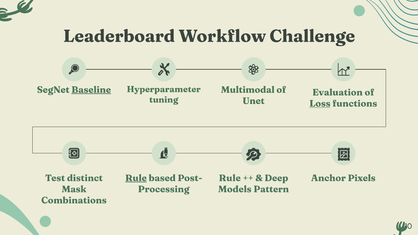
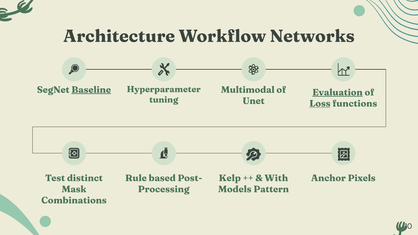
Leaderboard: Leaderboard -> Architecture (119, 36)
Challenge: Challenge -> Networks (312, 36)
Evaluation underline: none -> present (338, 92)
Rule underline: present -> none (136, 178)
Rule: Rule -> Kelp (230, 178)
Deep: Deep -> With (276, 178)
